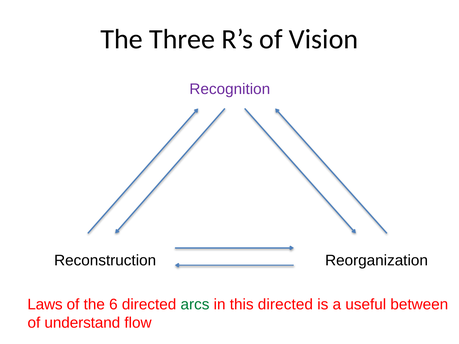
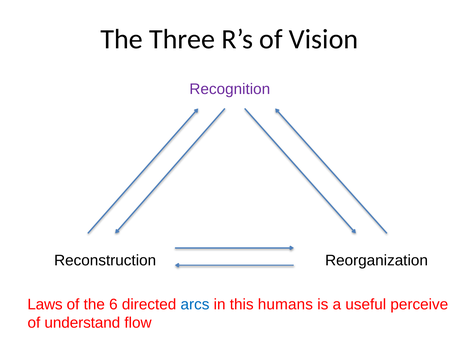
arcs colour: green -> blue (195, 305)
this directed: directed -> humans (285, 305)
between: between -> perceive (419, 305)
